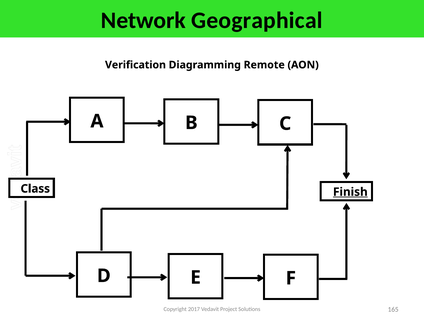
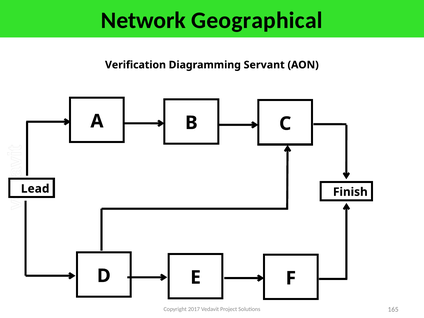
Remote: Remote -> Servant (264, 65)
Class: Class -> Lead (35, 189)
Finish underline: present -> none (350, 192)
